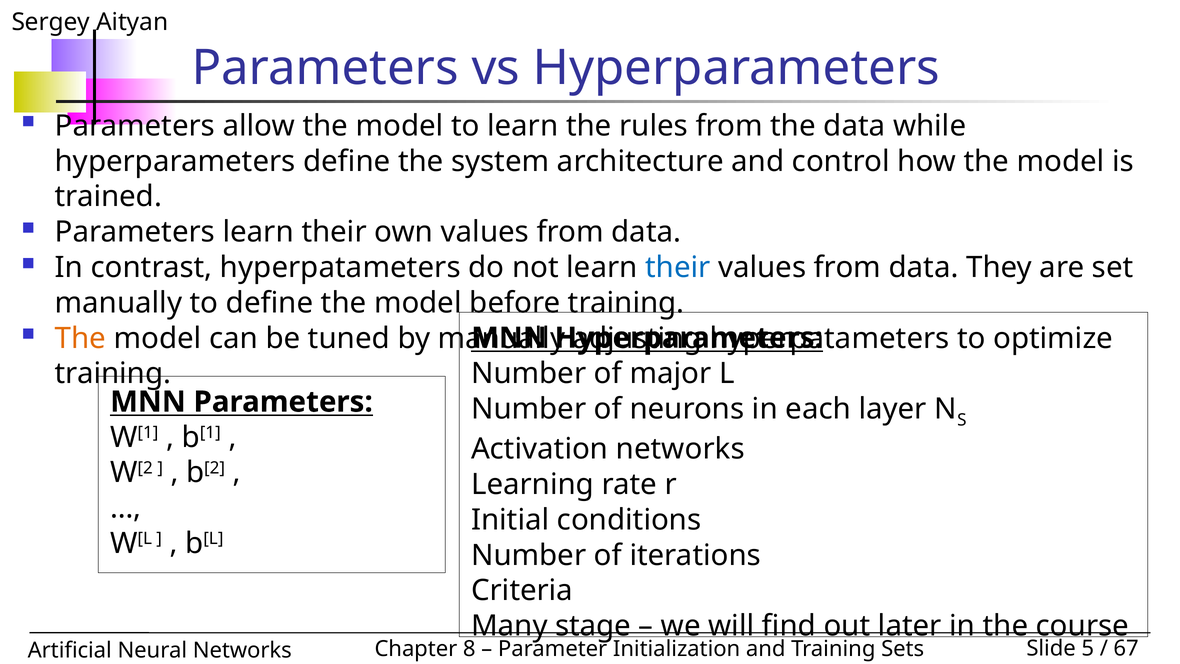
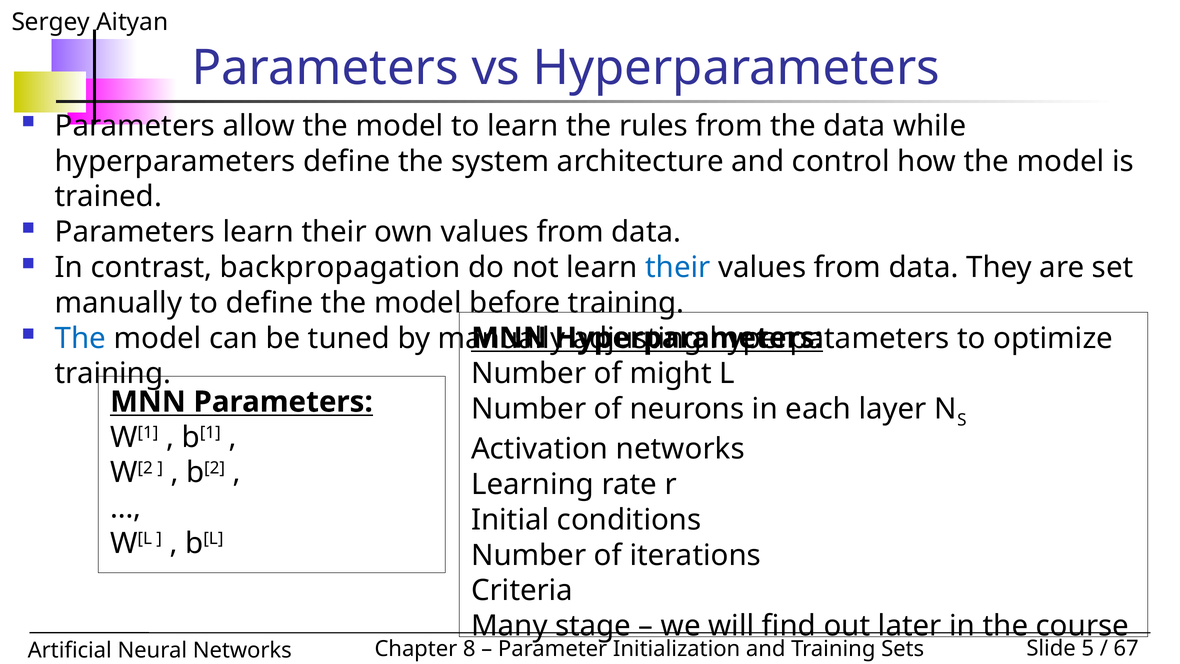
contrast hyperpatameters: hyperpatameters -> backpropagation (340, 267)
The colour: orange -> blue (80, 338)
major: major -> might (671, 373)
